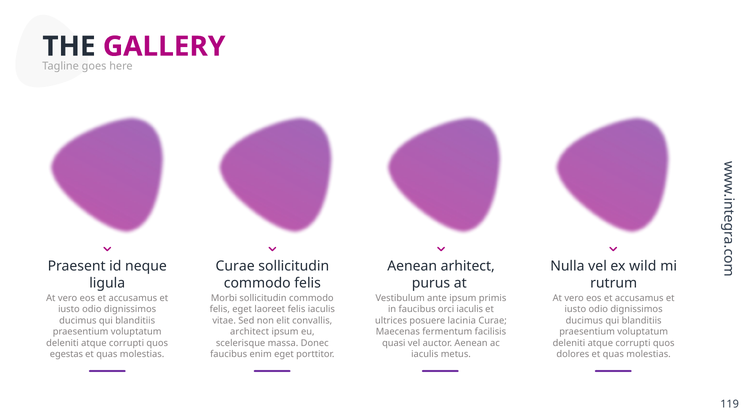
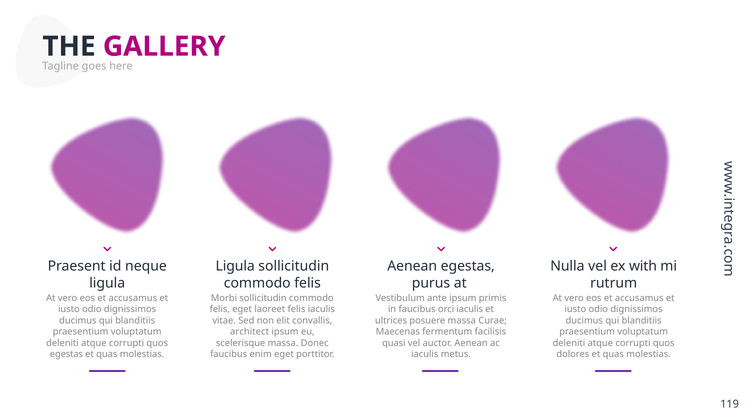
Curae: Curae -> Ligula (235, 266)
Aenean arhitect: arhitect -> egestas (468, 266)
wild: wild -> with (643, 266)
posuere lacinia: lacinia -> massa (462, 321)
